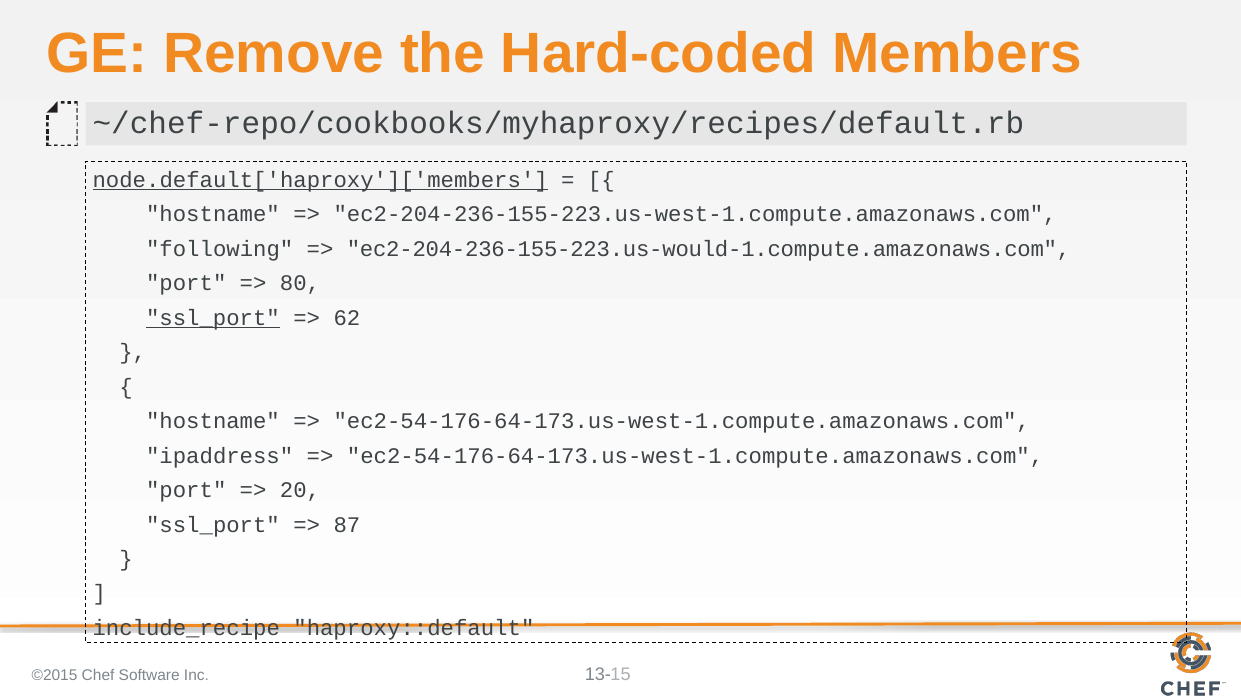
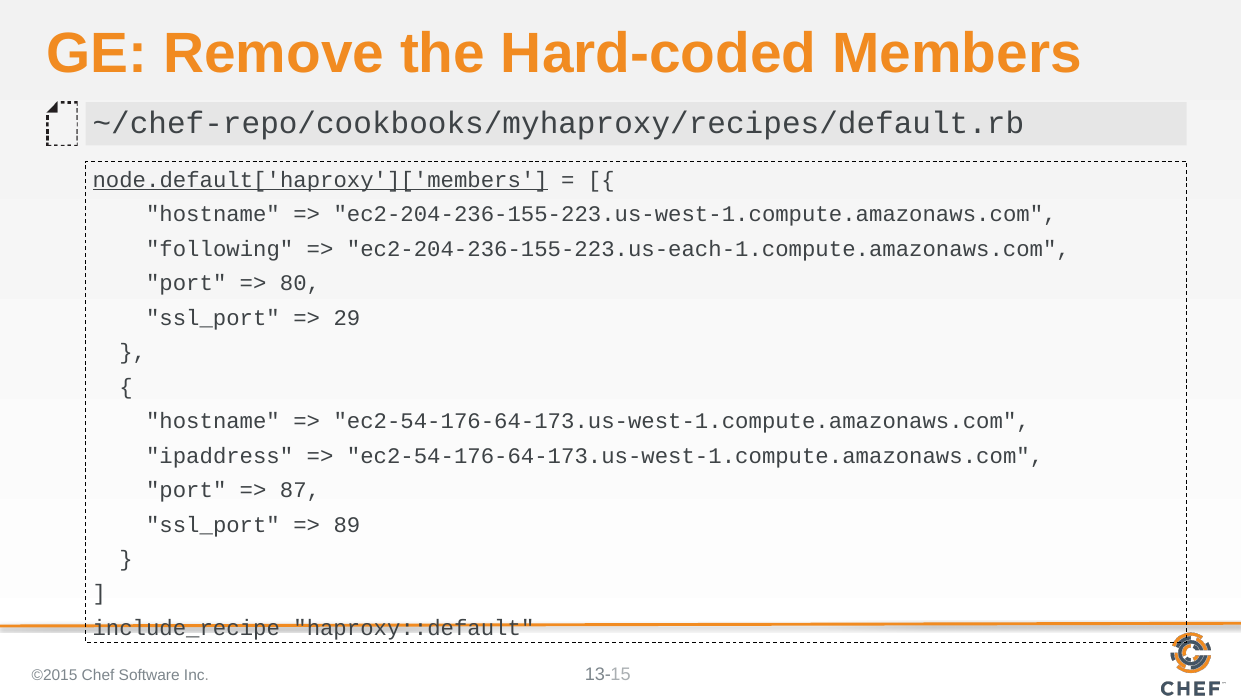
ec2-204-236-155-223.us-would-1.compute.amazonaws.com: ec2-204-236-155-223.us-would-1.compute.amazonaws.com -> ec2-204-236-155-223.us-each-1.compute.amazonaws.com (708, 249)
ssl_port underline: present -> none (213, 318)
62: 62 -> 29 (347, 318)
20: 20 -> 87 (300, 490)
87: 87 -> 89 (347, 525)
